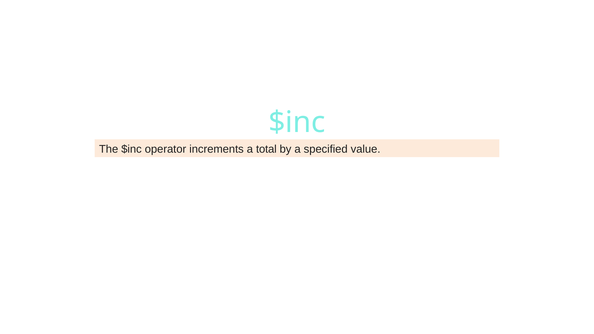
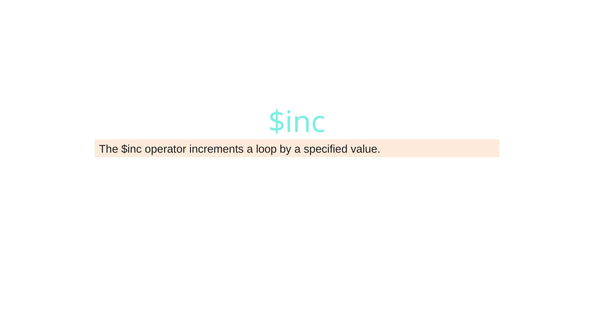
total: total -> loop (266, 149)
